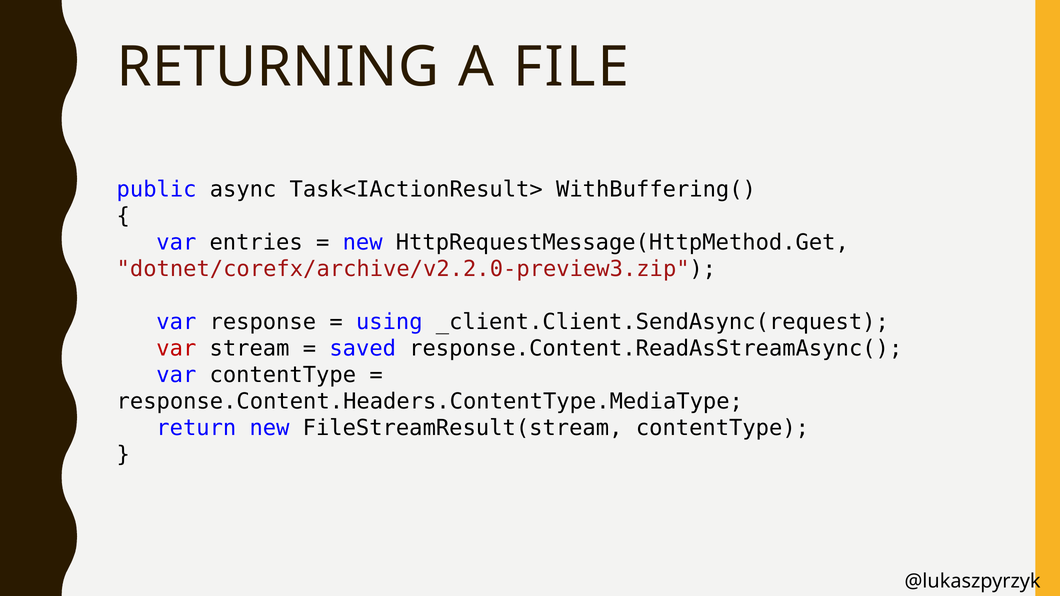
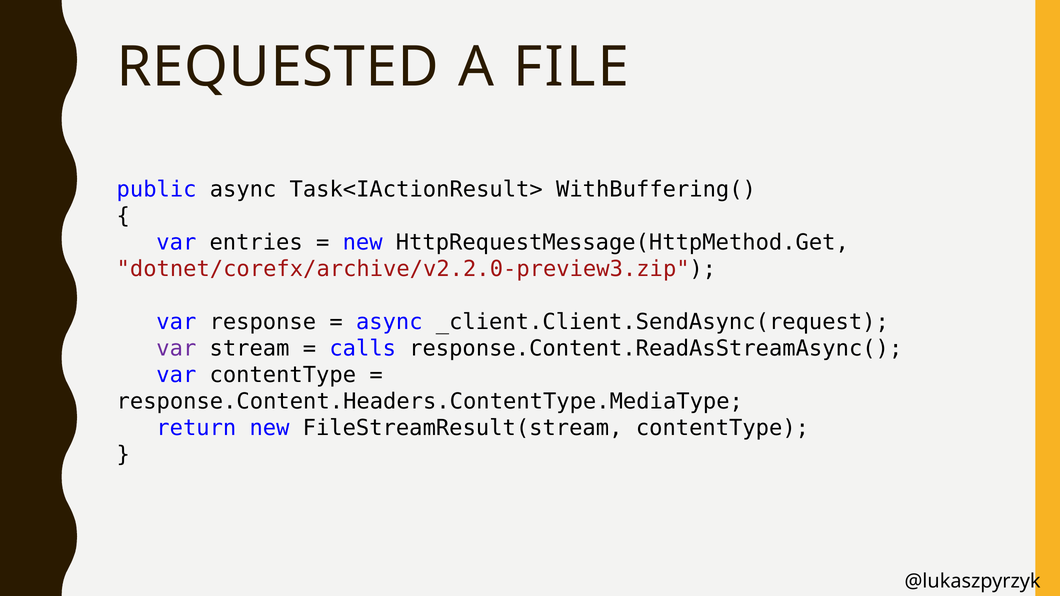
RETURNING: RETURNING -> REQUESTED (278, 67)
using: using -> async (389, 322)
var colour: red -> purple (176, 349)
saved: saved -> calls (363, 349)
